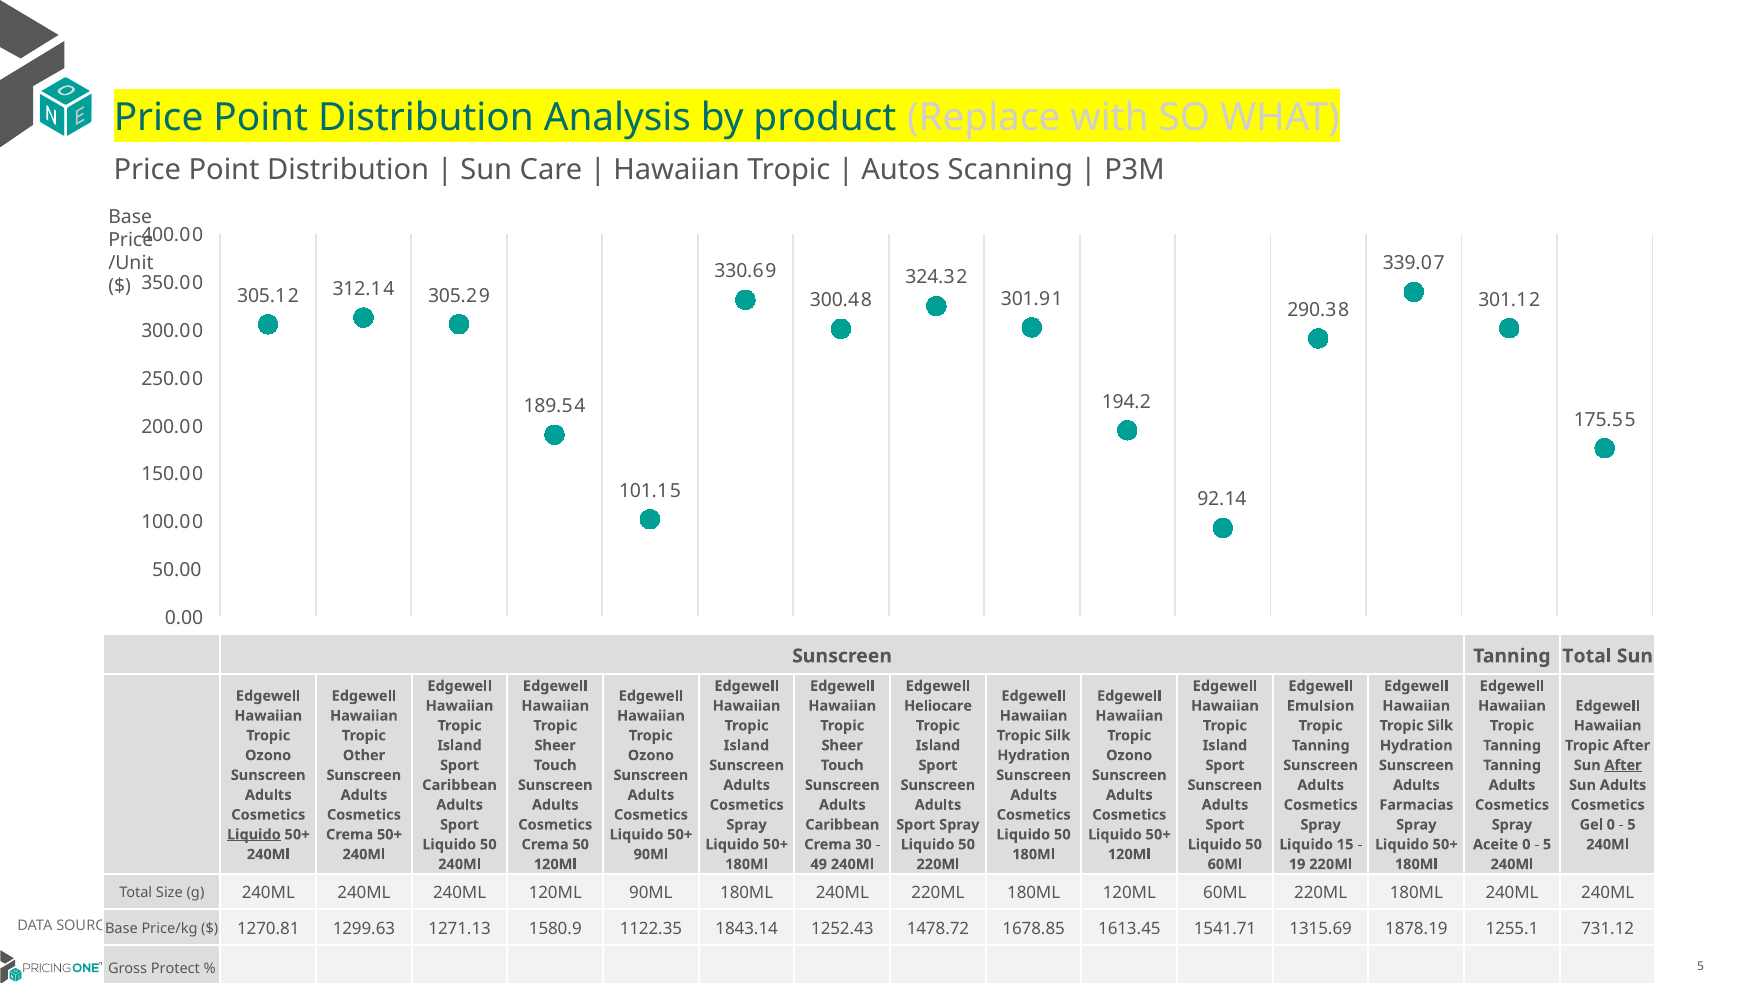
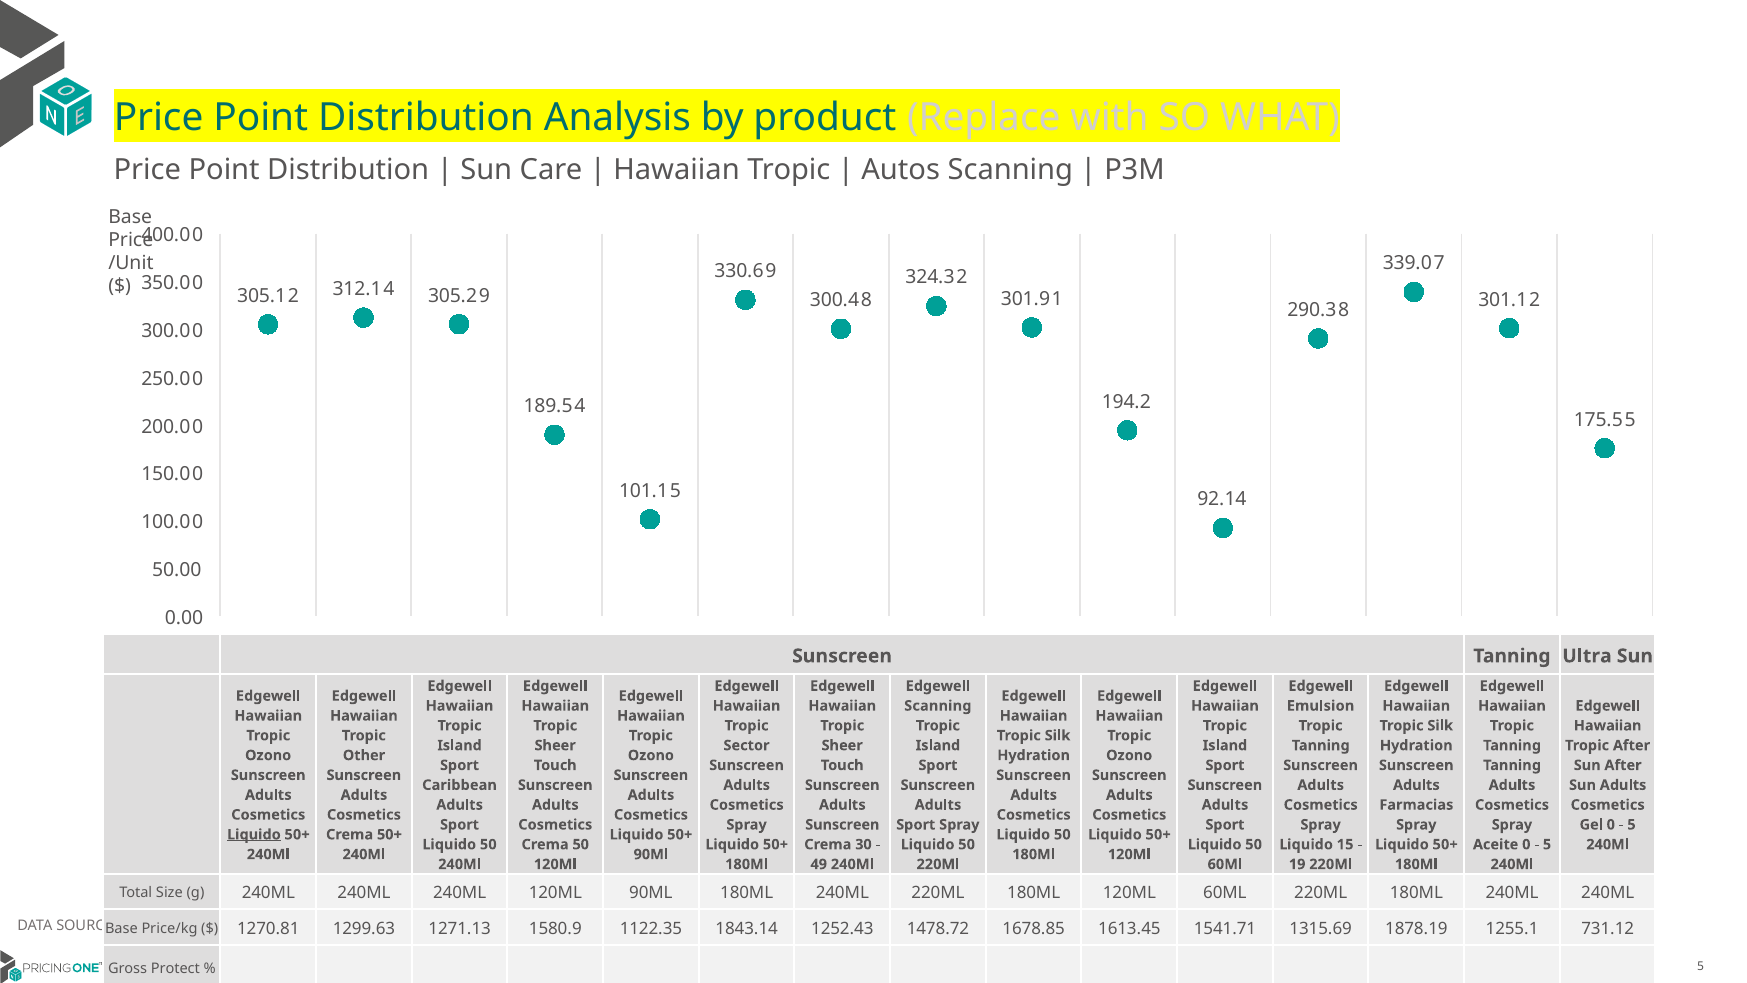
Tanning Total: Total -> Ultra (1587, 656)
Heliocare: Heliocare -> Scanning (938, 706)
Island: Island -> Sector (747, 745)
After underline: present -> none (1623, 765)
Caribbean: Caribbean -> Sunscreen (842, 824)
